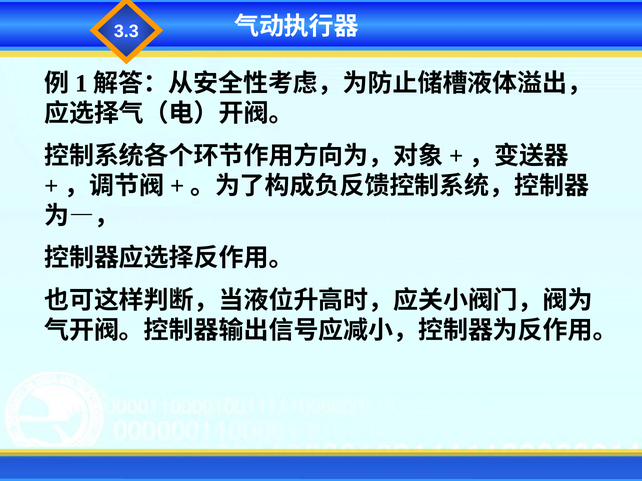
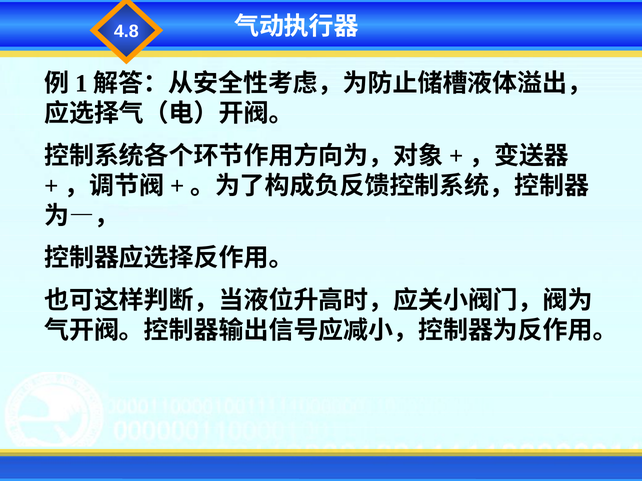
3.3: 3.3 -> 4.8 (126, 32)
